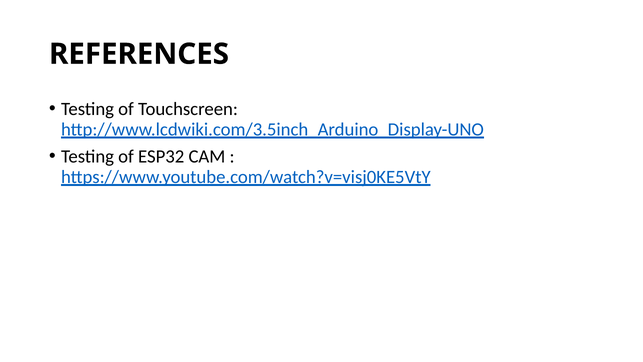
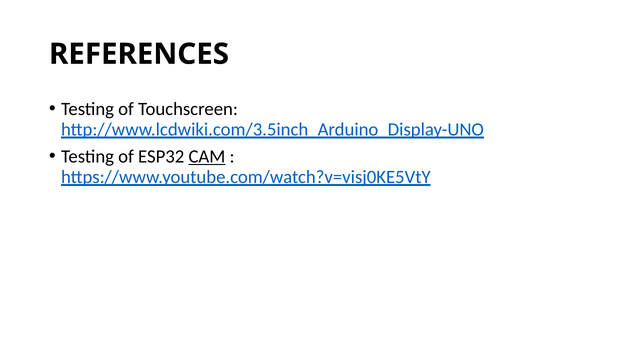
CAM underline: none -> present (207, 156)
